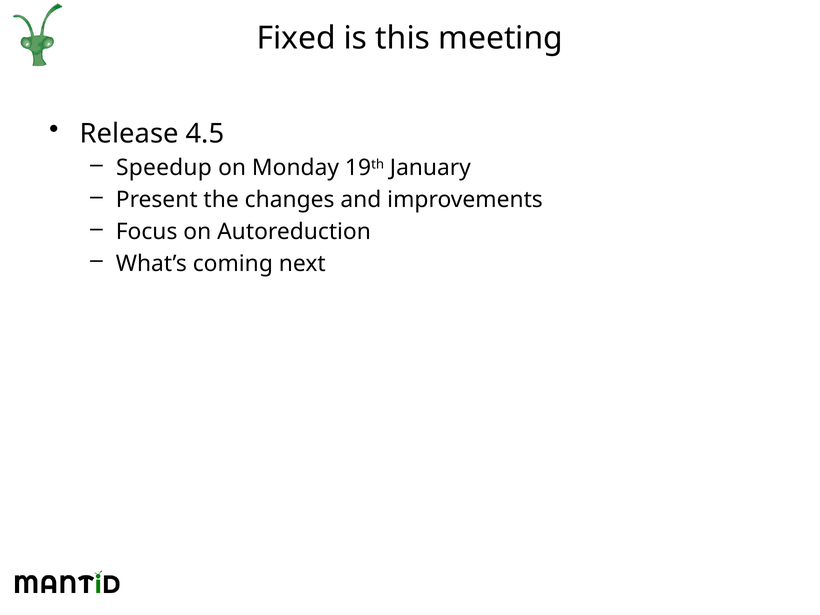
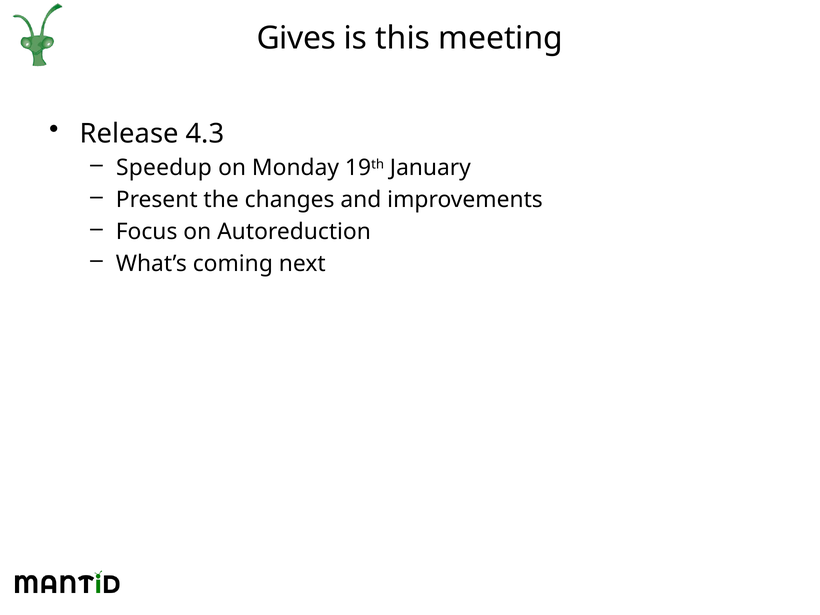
Fixed: Fixed -> Gives (296, 38)
4.5: 4.5 -> 4.3 (205, 134)
